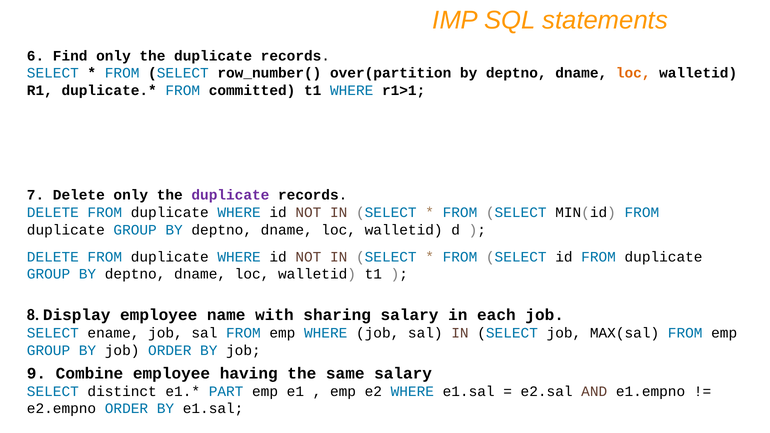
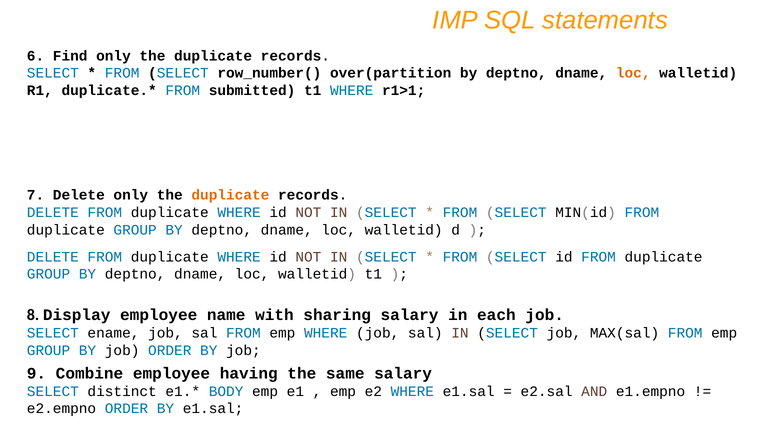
committed: committed -> submitted (252, 90)
duplicate colour: purple -> orange (230, 195)
PART: PART -> BODY (226, 392)
